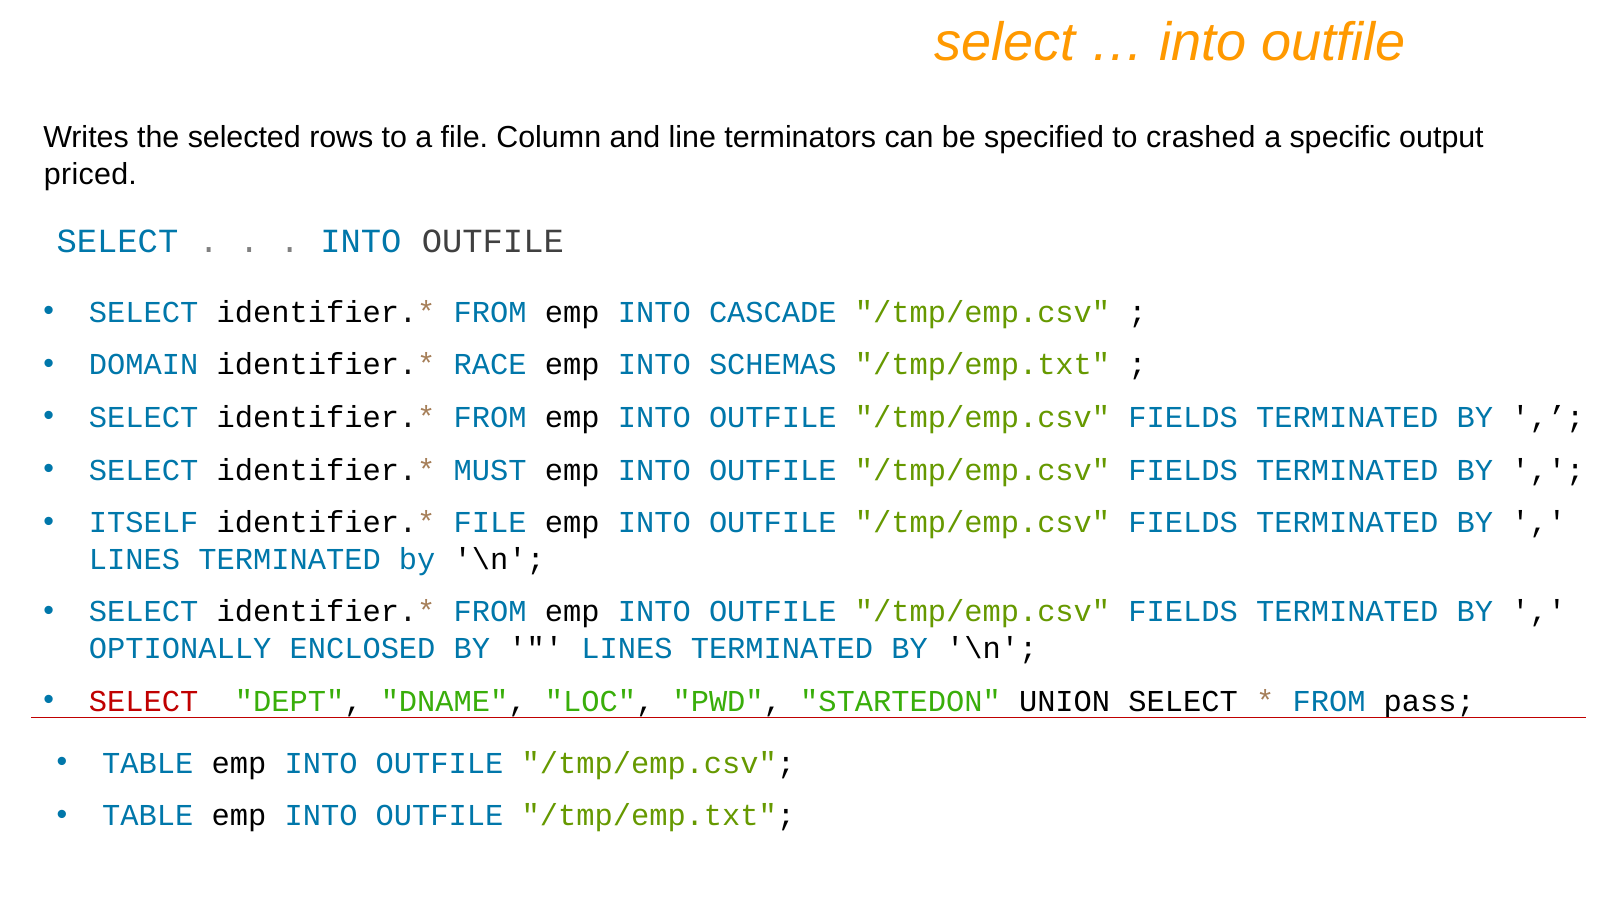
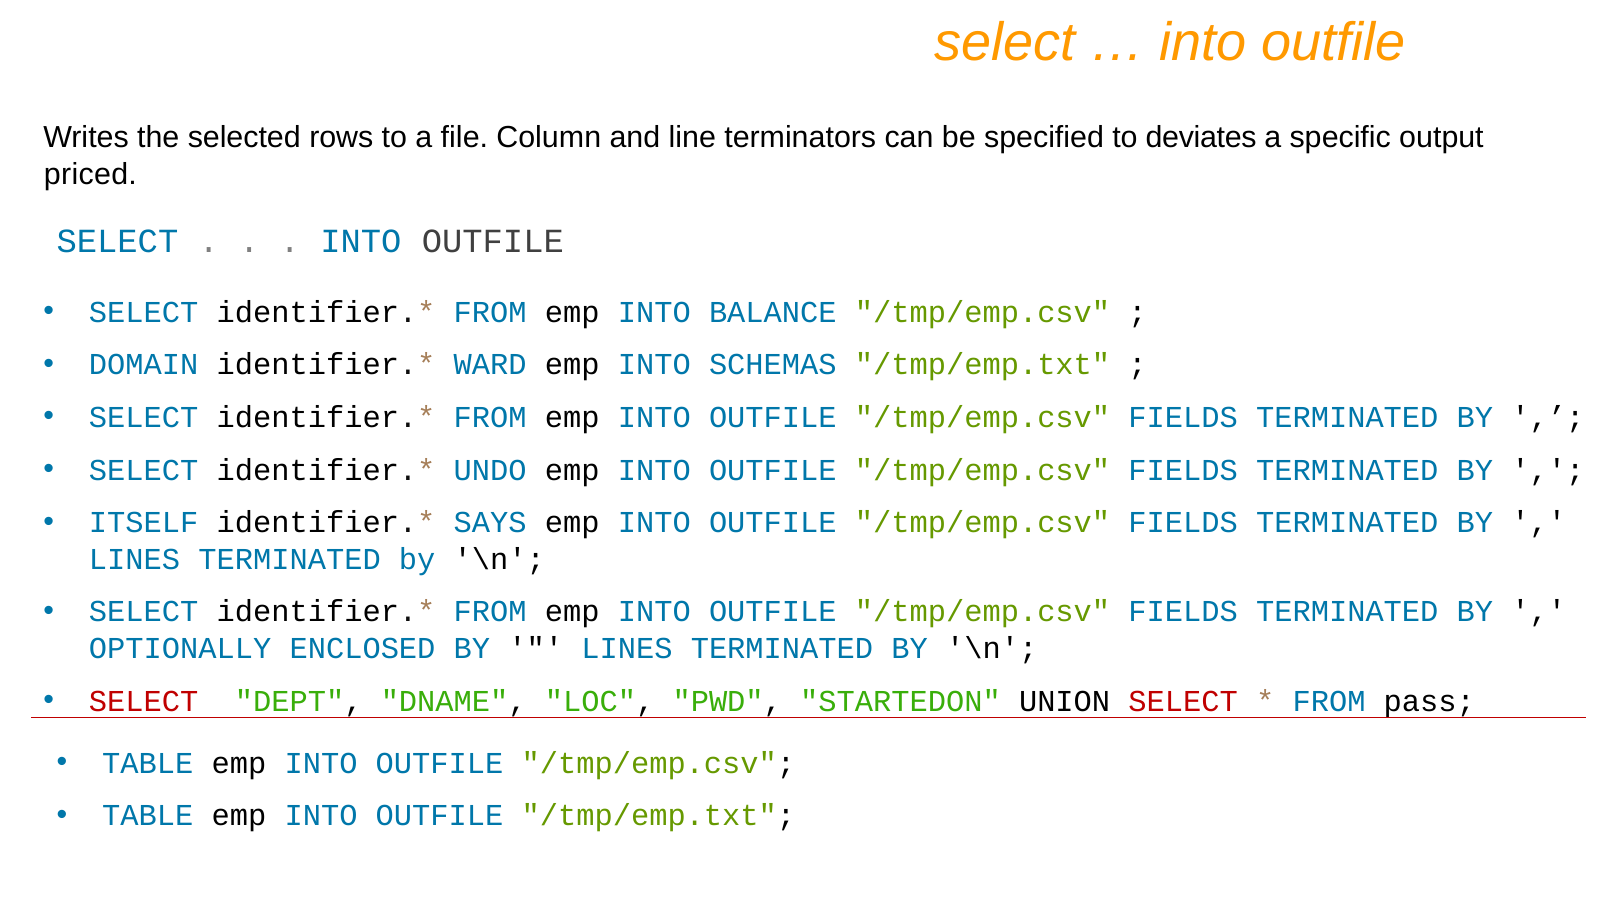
crashed: crashed -> deviates (1201, 138)
CASCADE: CASCADE -> BALANCE (773, 312)
RACE: RACE -> WARD (490, 365)
MUST: MUST -> UNDO (490, 470)
FILE: FILE -> SAYS (490, 523)
SELECT colour: black -> red (1183, 701)
